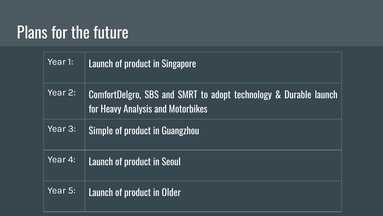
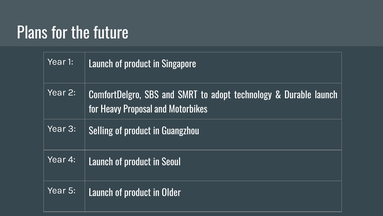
Analysis: Analysis -> Proposal (138, 109)
Simple: Simple -> Selling (101, 131)
